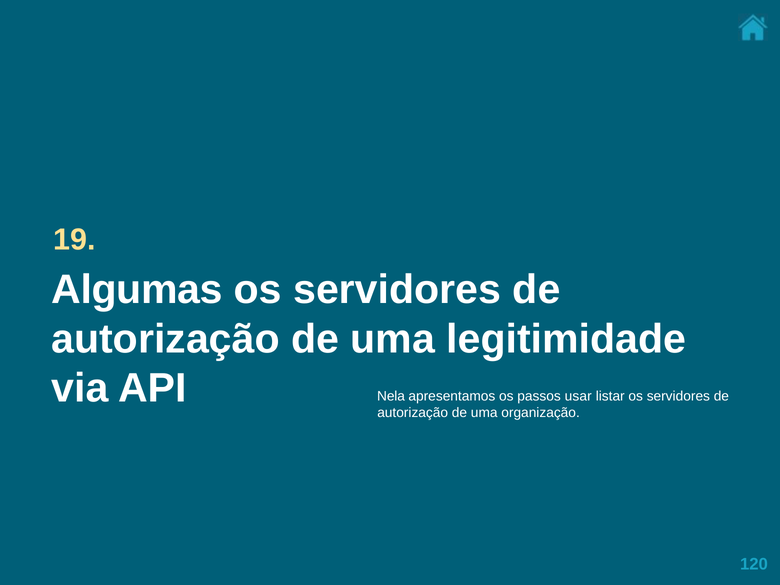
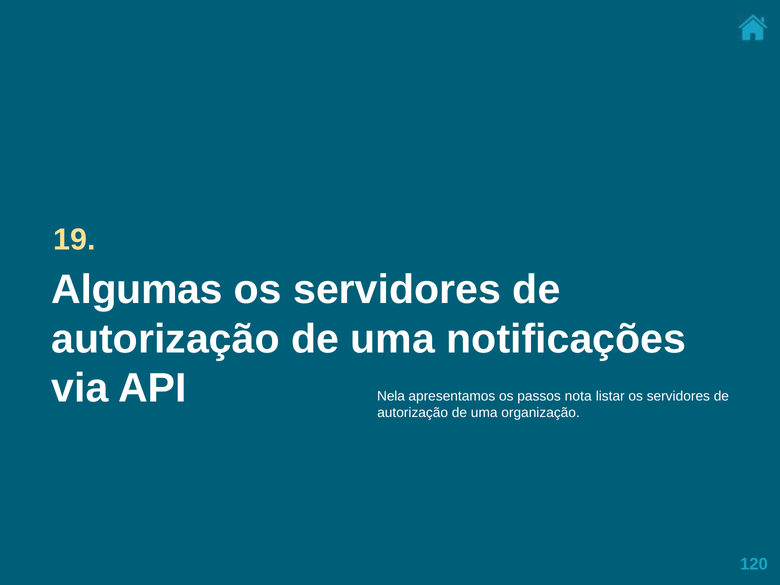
legitimidade: legitimidade -> notificações (566, 339)
usar: usar -> nota (578, 397)
